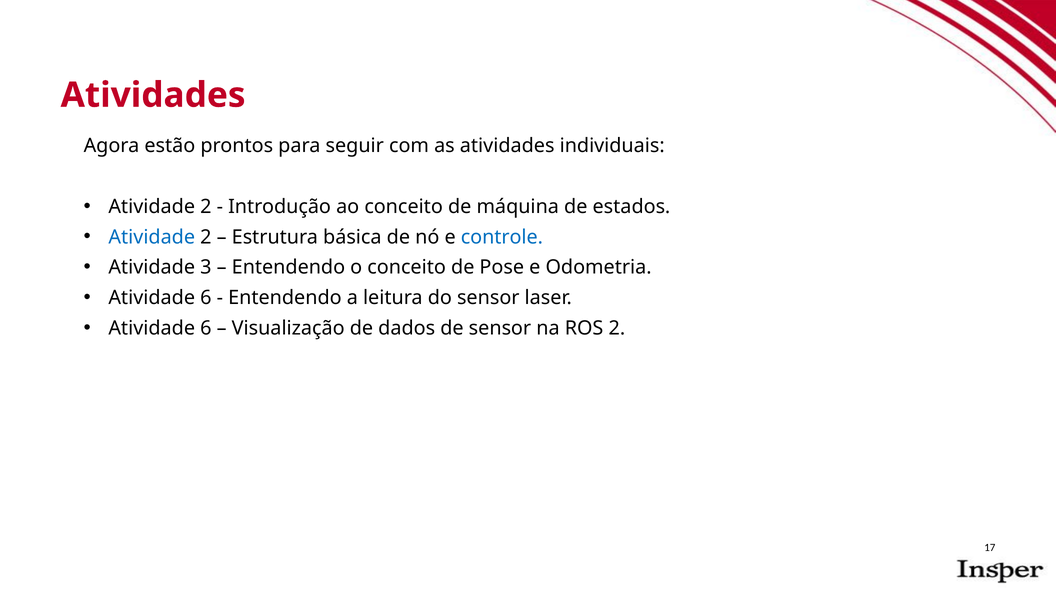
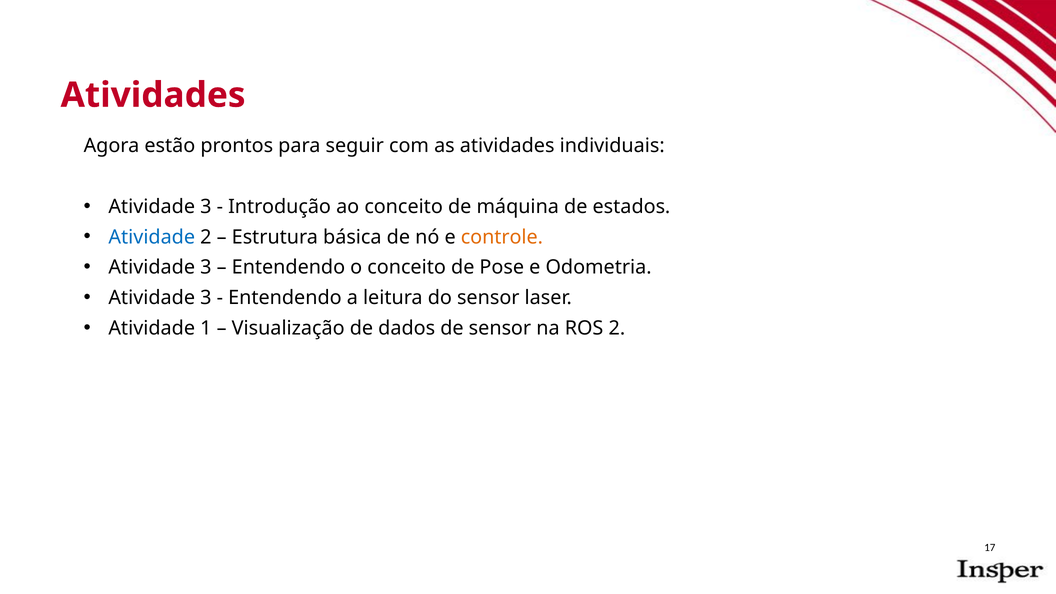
2: 2 -> 3 (206, 207)
controle colour: blue -> orange (502, 237)
6: 6 -> 3 (206, 298)
6: 6 -> 1 (206, 328)
